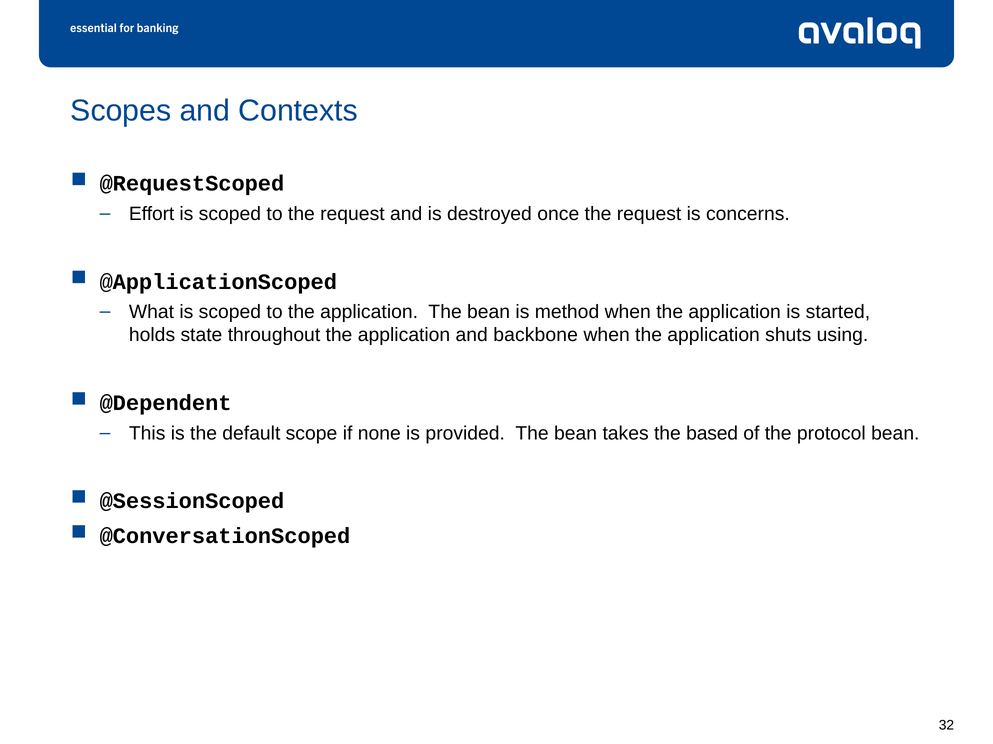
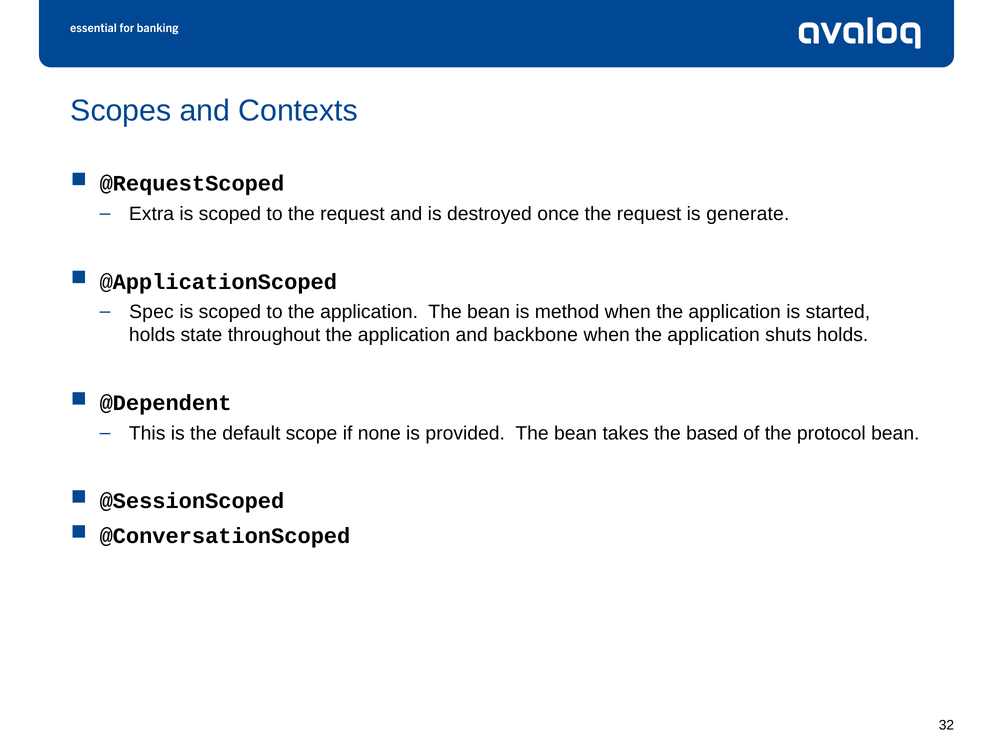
Effort: Effort -> Extra (152, 214)
concerns: concerns -> generate (748, 214)
What: What -> Spec (151, 312)
shuts using: using -> holds (842, 335)
